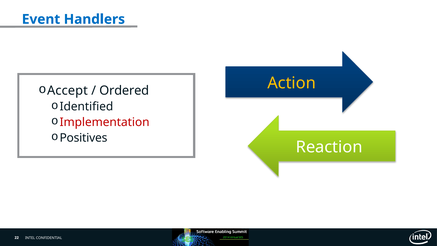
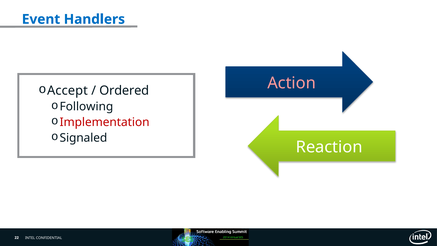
Action colour: yellow -> pink (292, 83)
Identified: Identified -> Following (86, 107)
Positives: Positives -> Signaled (83, 138)
